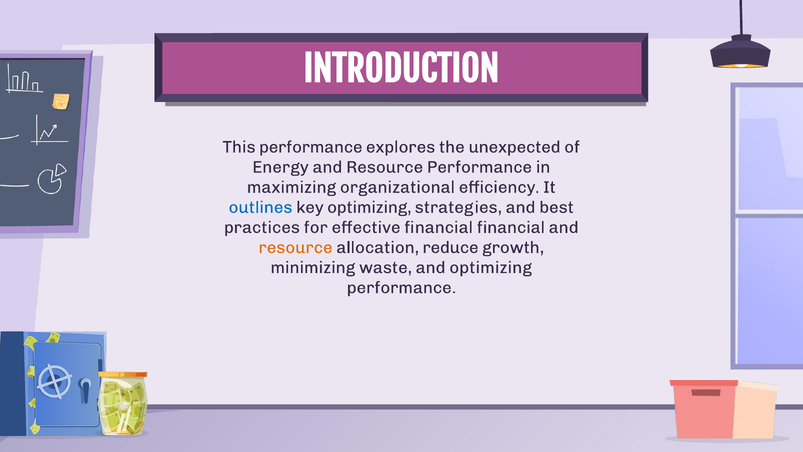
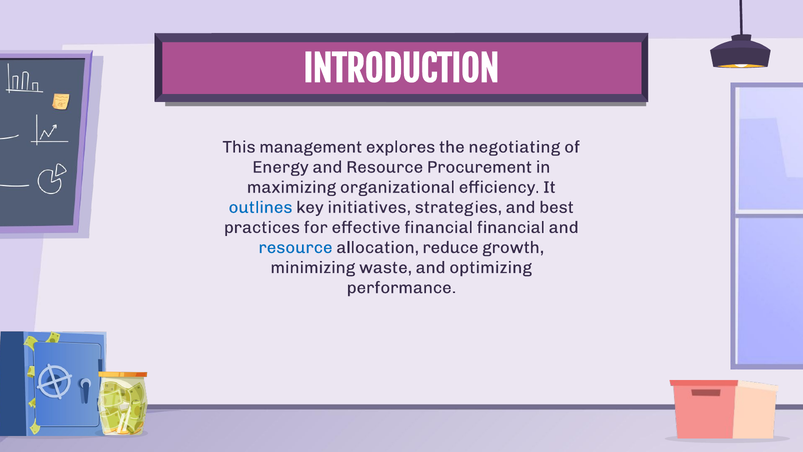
This performance: performance -> management (311, 147)
unexpected: unexpected -> negotiating (514, 147)
Resource Performance: Performance -> Procurement (479, 167)
key optimizing: optimizing -> initiatives (369, 207)
resource colour: orange -> blue (296, 247)
